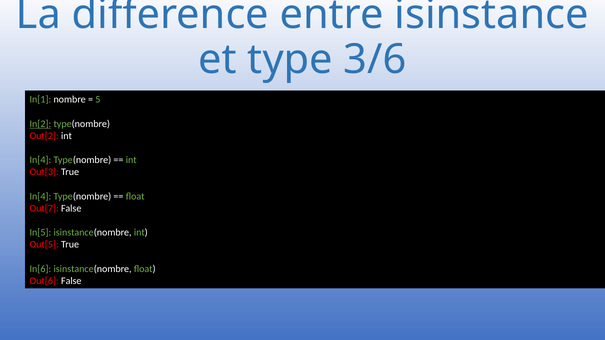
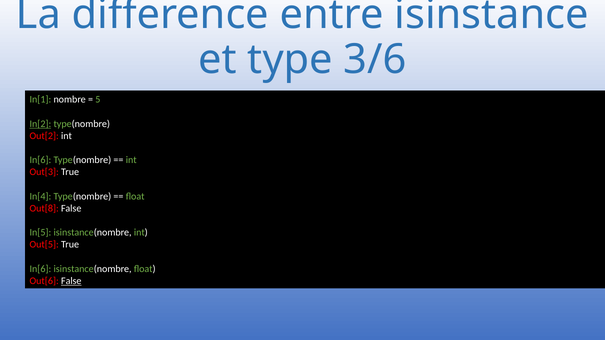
In[4: In[4 -> In[6 (40, 160)
Out[7: Out[7 -> Out[8 (44, 209)
False underline: none -> present (71, 281)
